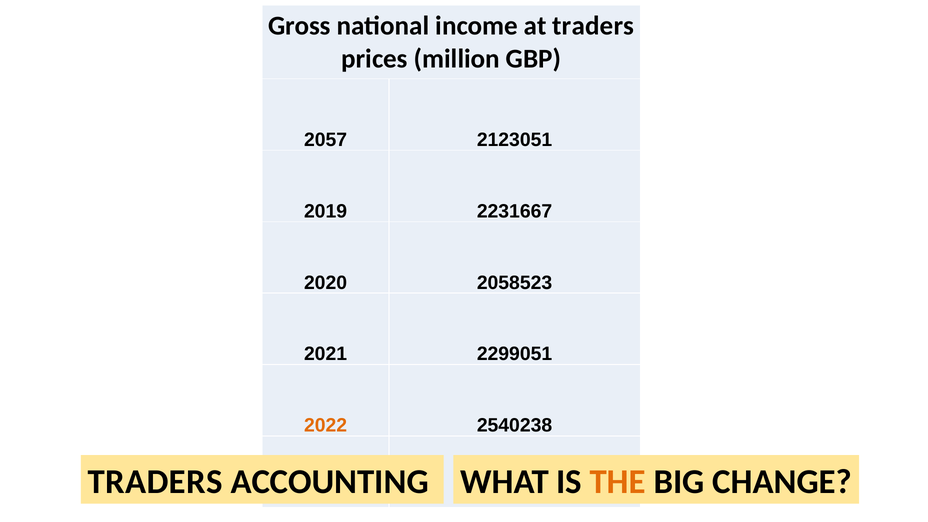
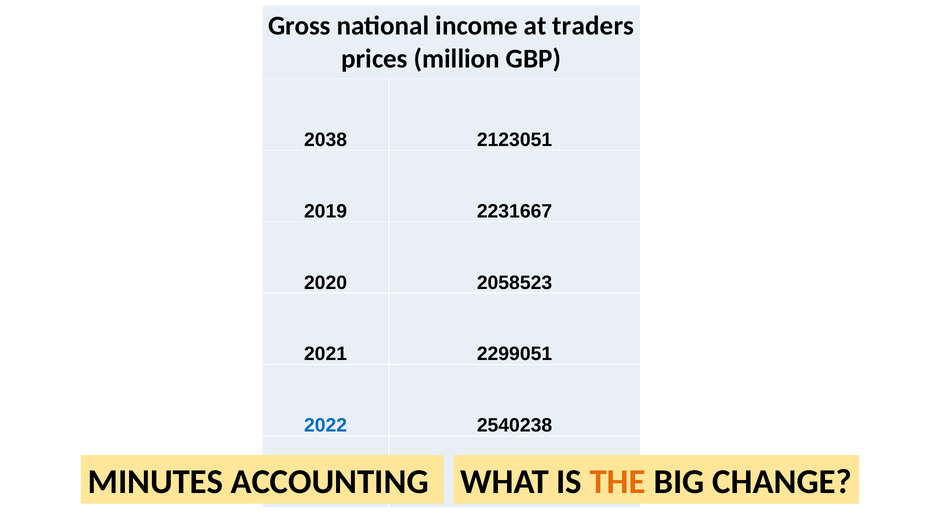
2057: 2057 -> 2038 (326, 140)
2022 colour: orange -> blue (326, 426)
TRADERS: TRADERS -> MINUTES (155, 482)
